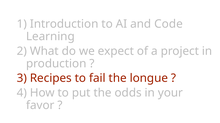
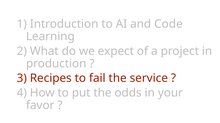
longue: longue -> service (149, 79)
